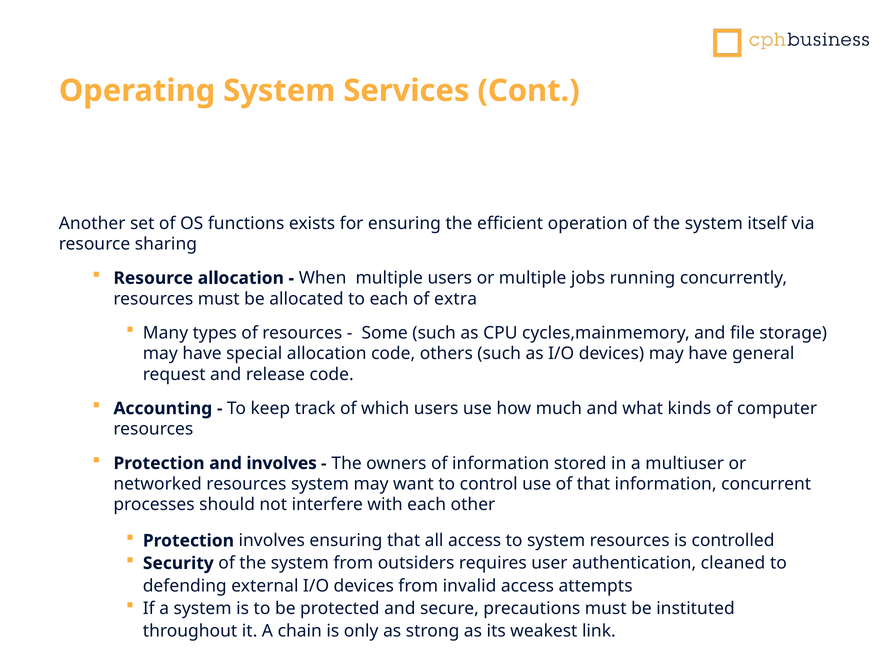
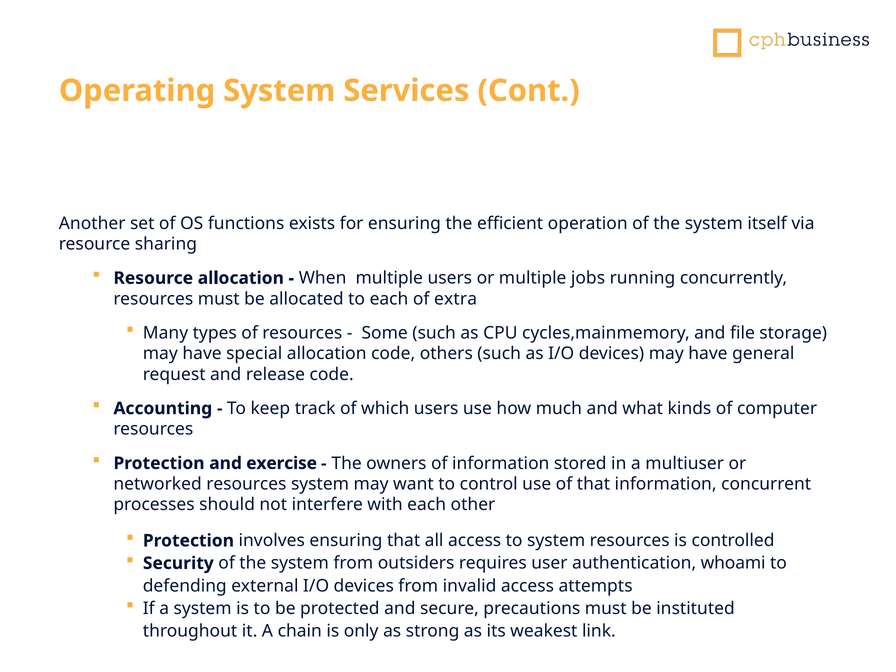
and involves: involves -> exercise (282, 463)
cleaned: cleaned -> whoami (733, 563)
